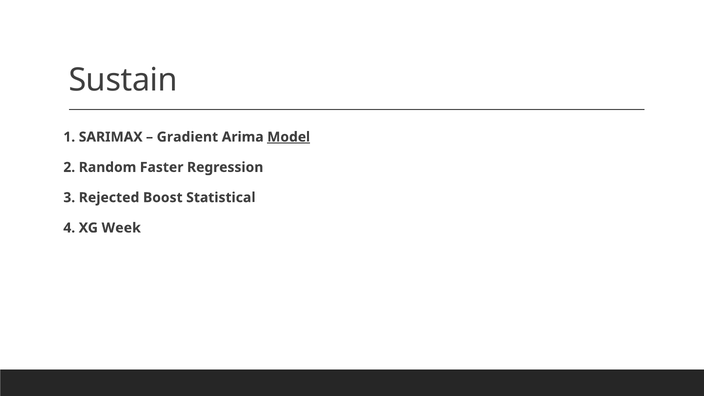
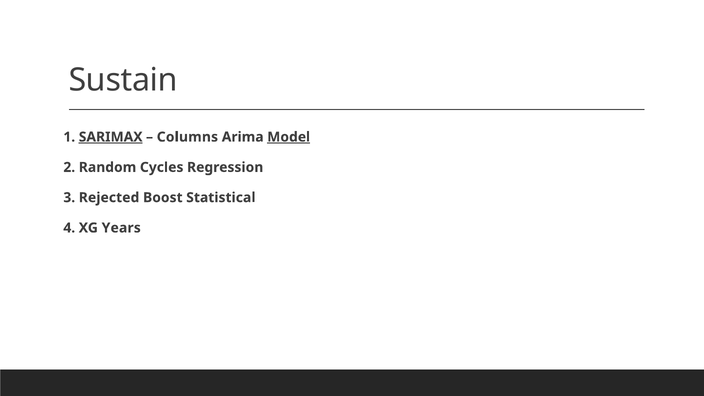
SARIMAX underline: none -> present (111, 137)
Gradient: Gradient -> Columns (187, 137)
Faster: Faster -> Cycles (162, 167)
Week: Week -> Years (121, 228)
